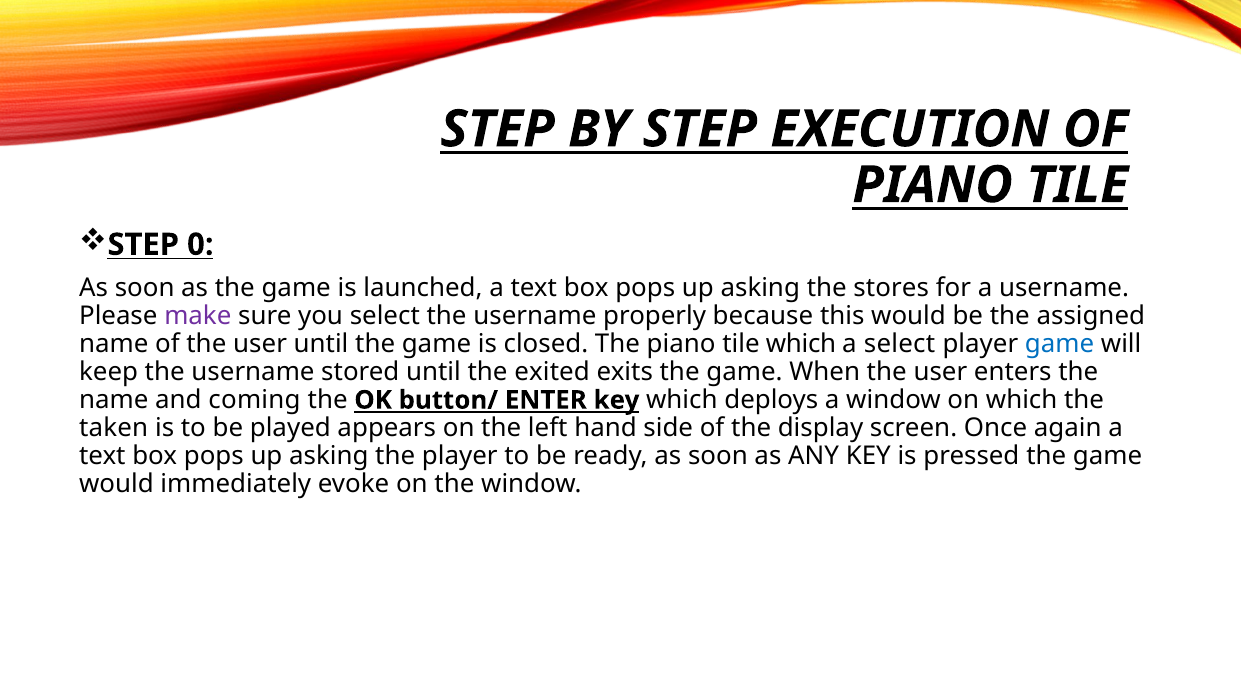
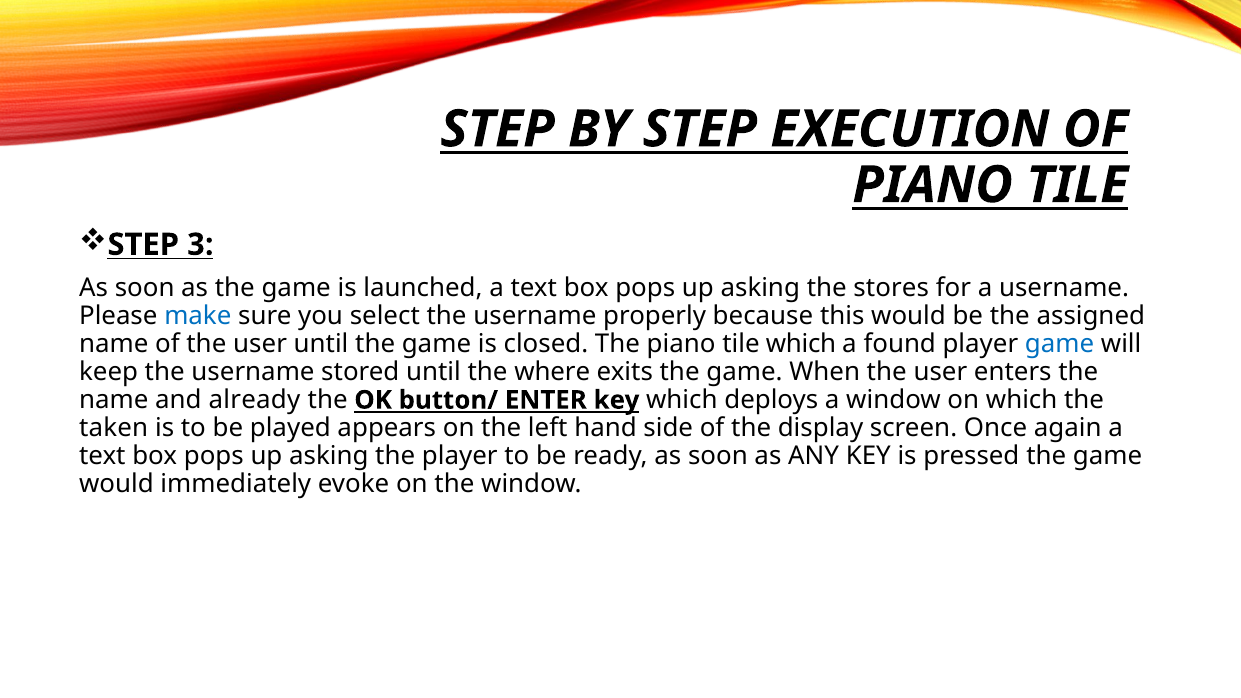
0: 0 -> 3 (200, 245)
make colour: purple -> blue (198, 316)
a select: select -> found (900, 344)
exited: exited -> where (552, 372)
coming: coming -> already (254, 400)
